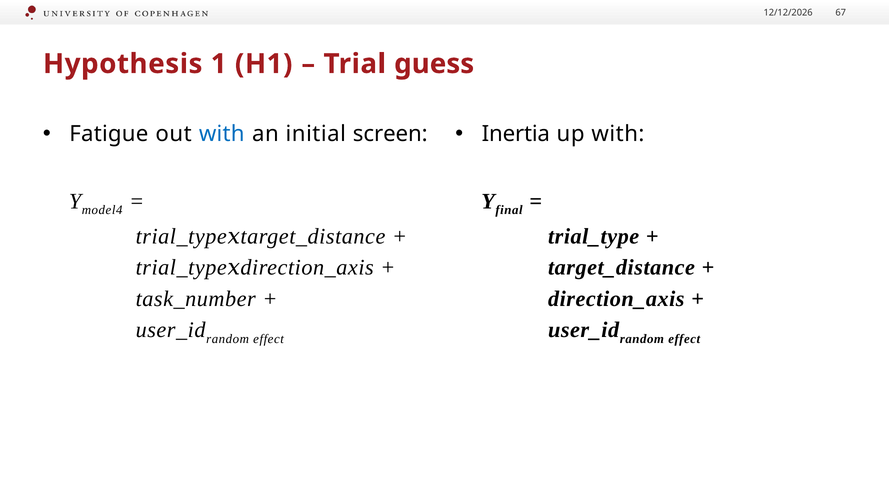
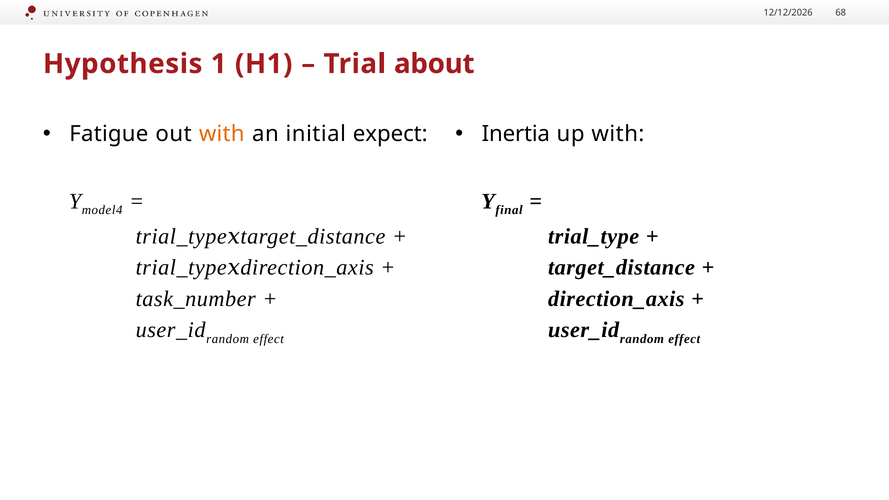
67: 67 -> 68 (841, 13)
guess: guess -> about (434, 64)
with colour: blue -> orange (222, 134)
screen: screen -> expect (390, 134)
